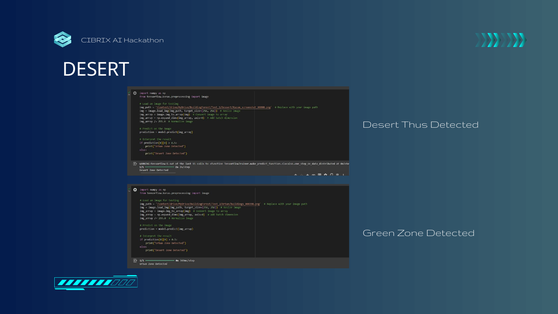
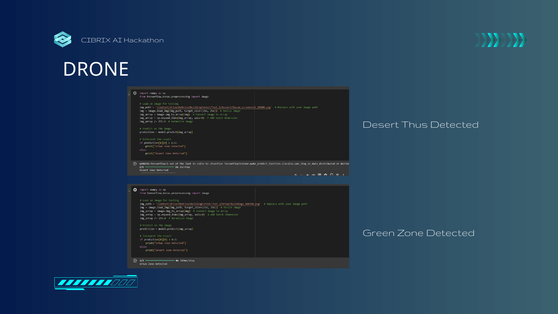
DESERT: DESERT -> DRONE (96, 70)
